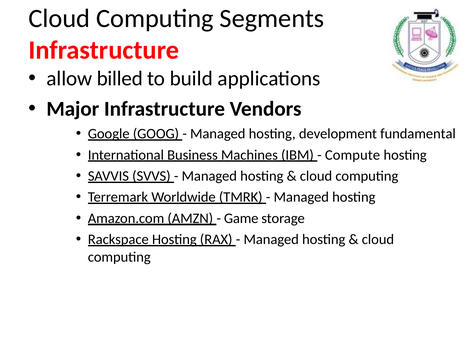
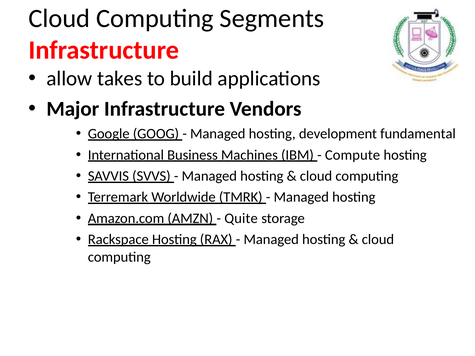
billed: billed -> takes (120, 79)
Game: Game -> Quite (241, 218)
